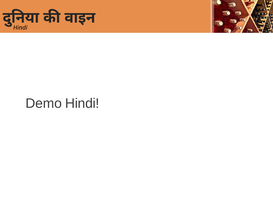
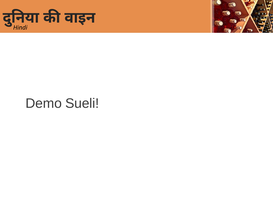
Demo Hindi: Hindi -> Sueli (82, 103)
